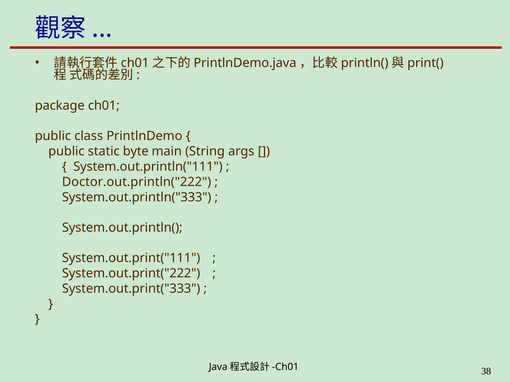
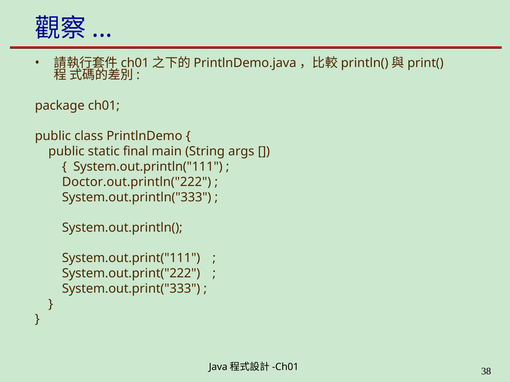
byte: byte -> final (136, 152)
